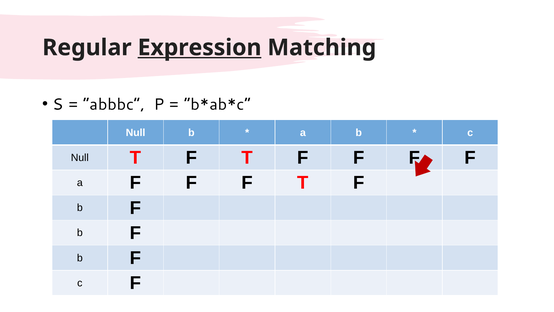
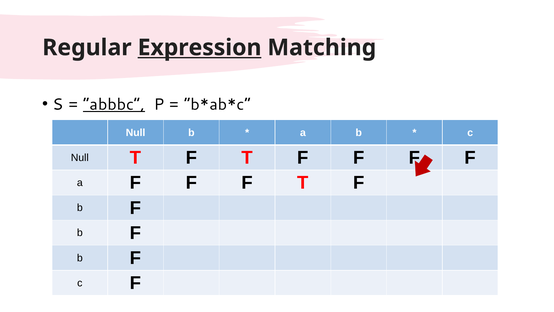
abbbc underline: none -> present (114, 104)
